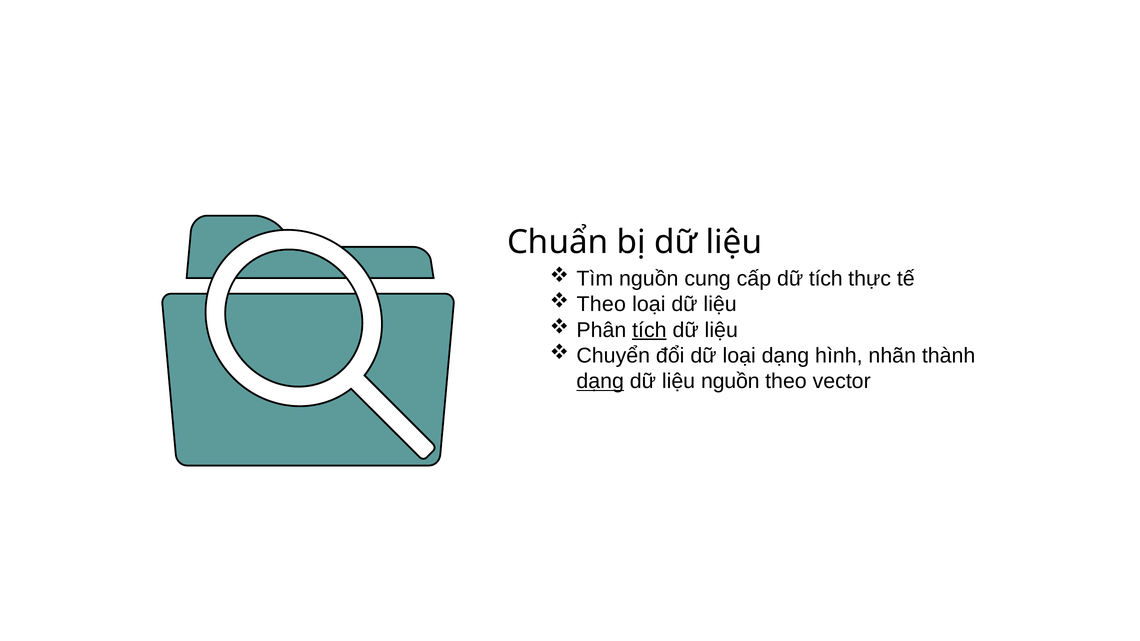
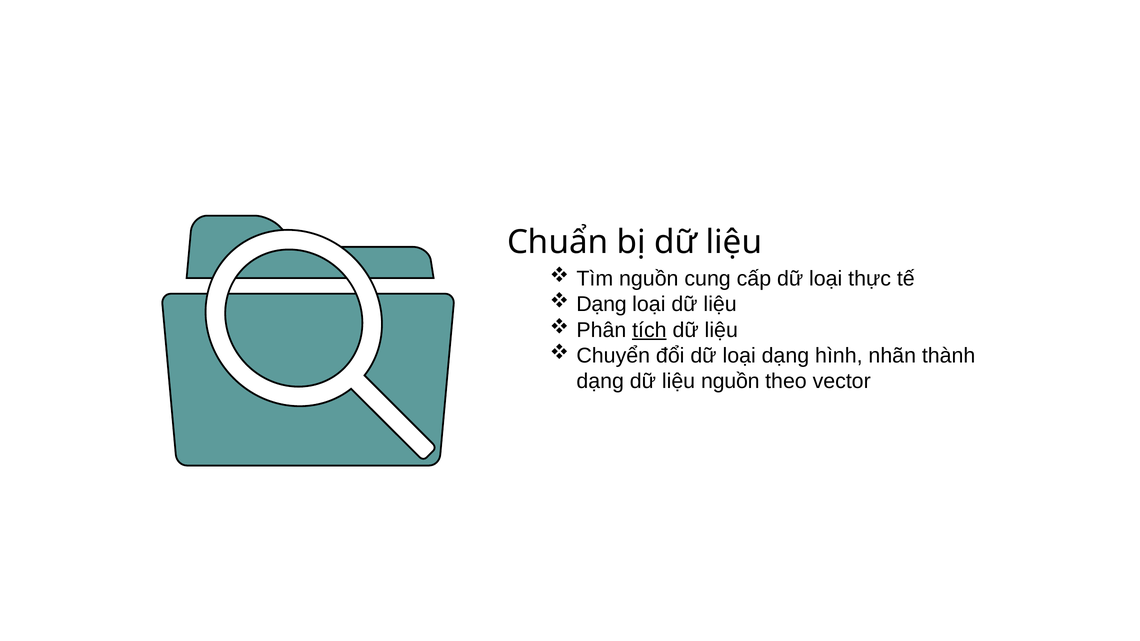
cấp dữ tích: tích -> loại (826, 279)
Theo: Theo -> Dạng (601, 305)
dạng underline: present -> none (600, 381)
